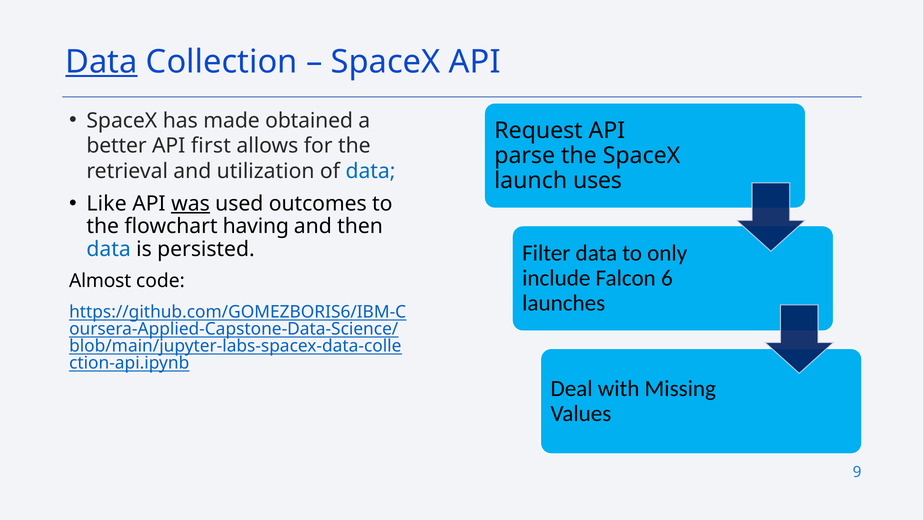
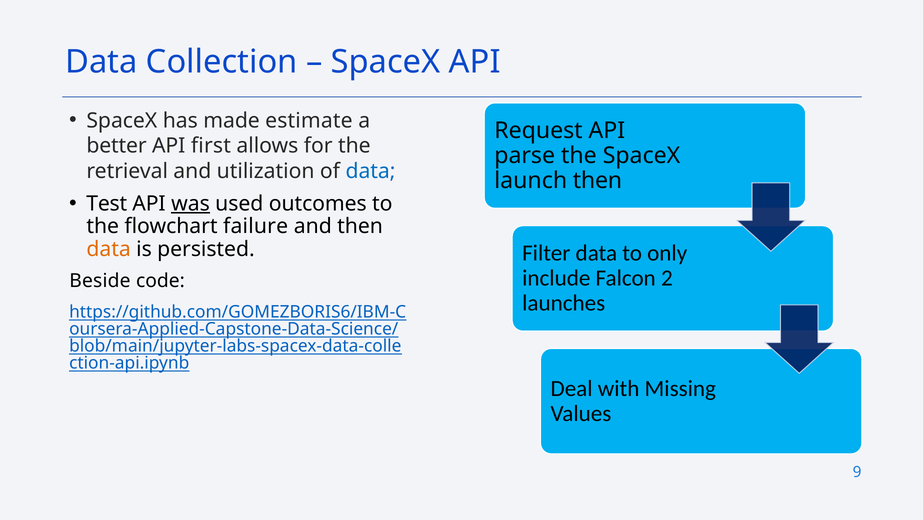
Data underline: present -> none (101, 62)
obtained: obtained -> estimate (309, 121)
uses: uses -> then (597, 180)
Like: Like -> Test (107, 203)
having: having -> failure (256, 226)
data colour: blue -> orange (109, 249)
6: 6 -> 2 (667, 278)
Almost: Almost -> Beside (100, 281)
